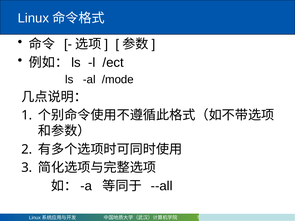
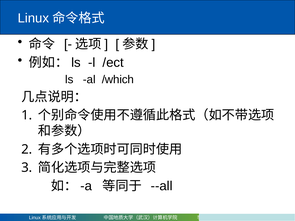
/mode: /mode -> /which (118, 80)
